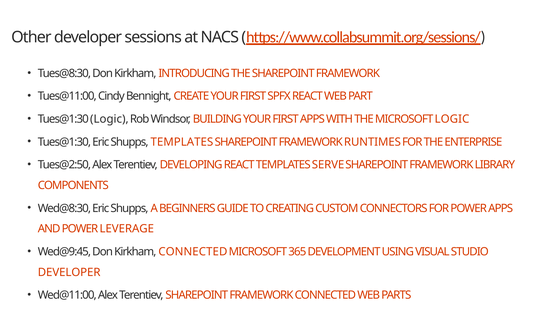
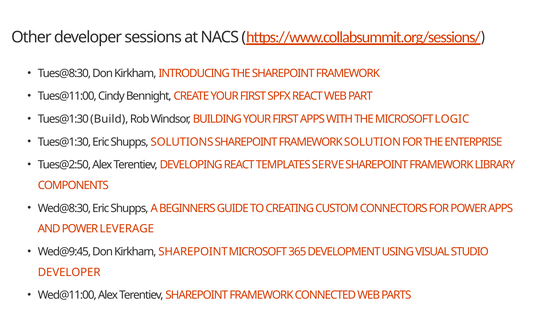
Tues@1:30 Logic: Logic -> Build (109, 119)
Shupps TEMPLATES: TEMPLATES -> SOLUTIONS (182, 142)
RUNTIMES: RUNTIMES -> SOLUTION (372, 142)
Kirkham CONNECTED: CONNECTED -> SHAREPOINT (193, 252)
